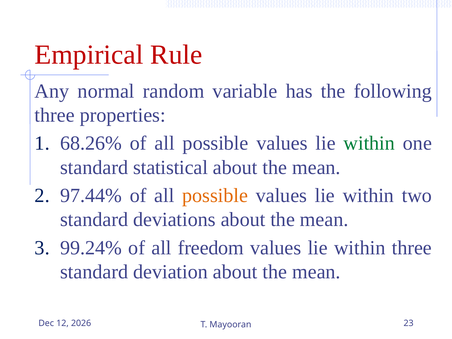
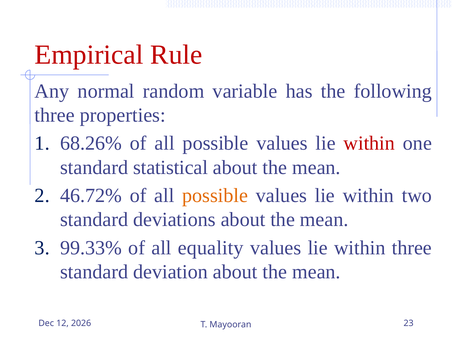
within colour: green -> red (369, 143)
97.44%: 97.44% -> 46.72% (91, 196)
99.24%: 99.24% -> 99.33% (91, 248)
freedom: freedom -> equality (211, 248)
